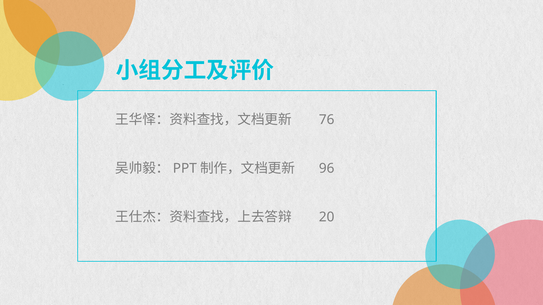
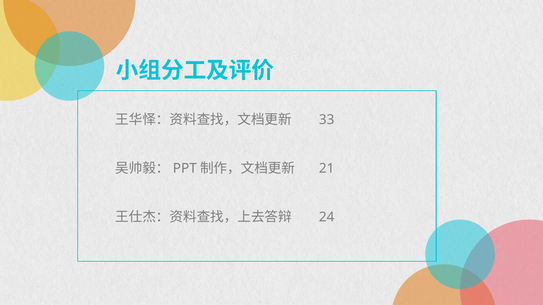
76: 76 -> 33 (327, 120)
96: 96 -> 21 (327, 169)
20: 20 -> 24 (327, 218)
